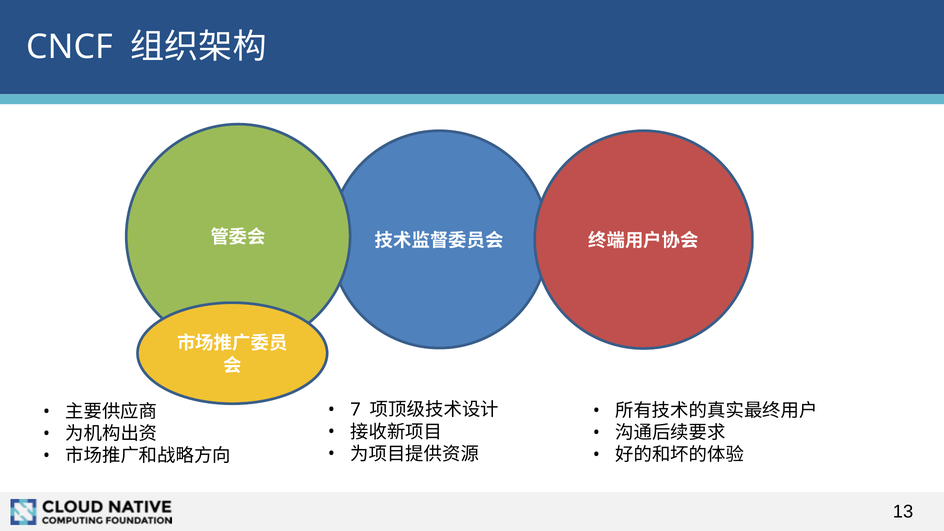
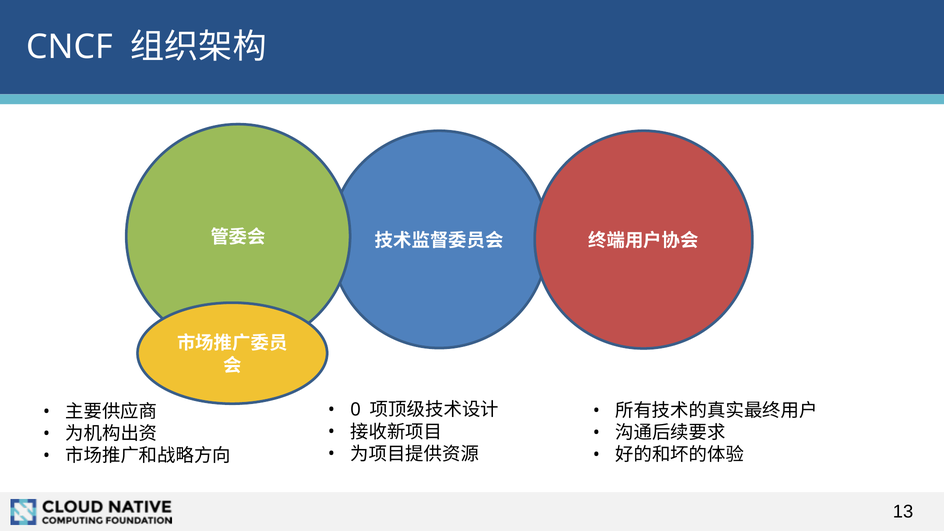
7: 7 -> 0 (356, 410)
